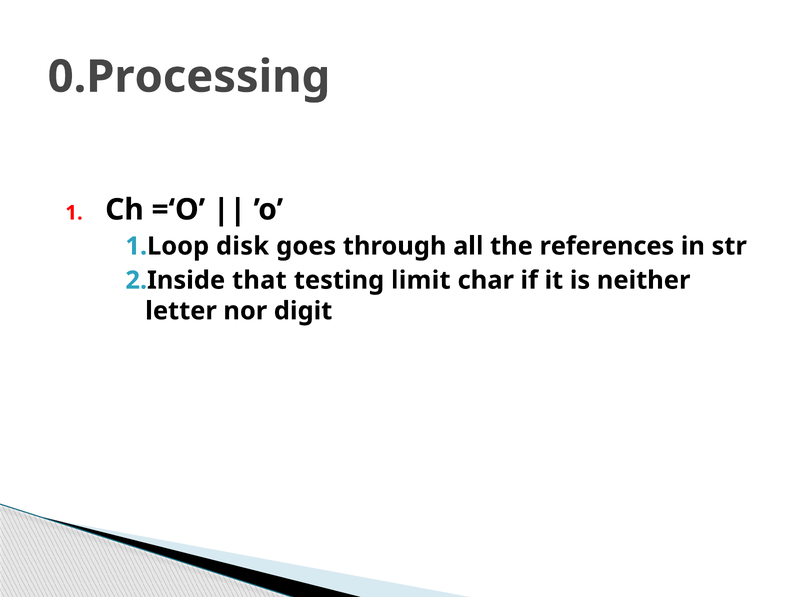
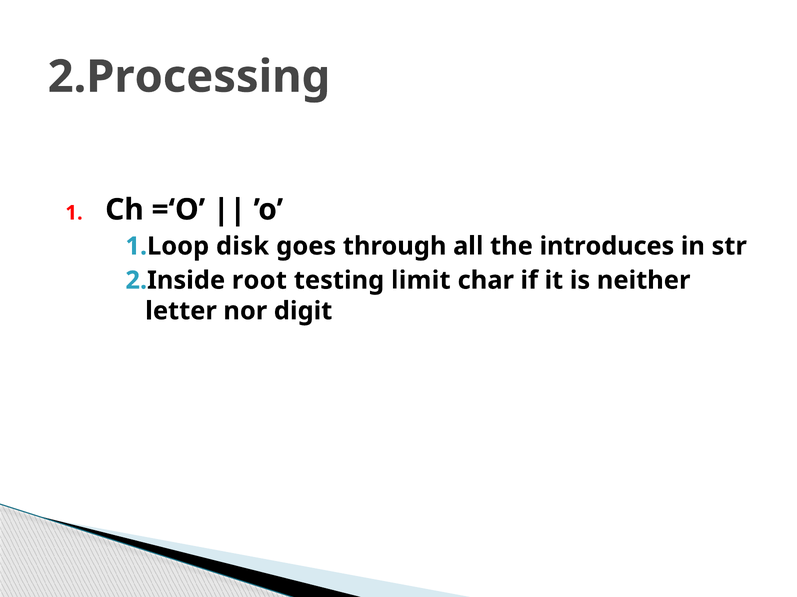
0.Processing: 0.Processing -> 2.Processing (189, 77)
references: references -> introduces (607, 246)
that: that -> root (259, 281)
